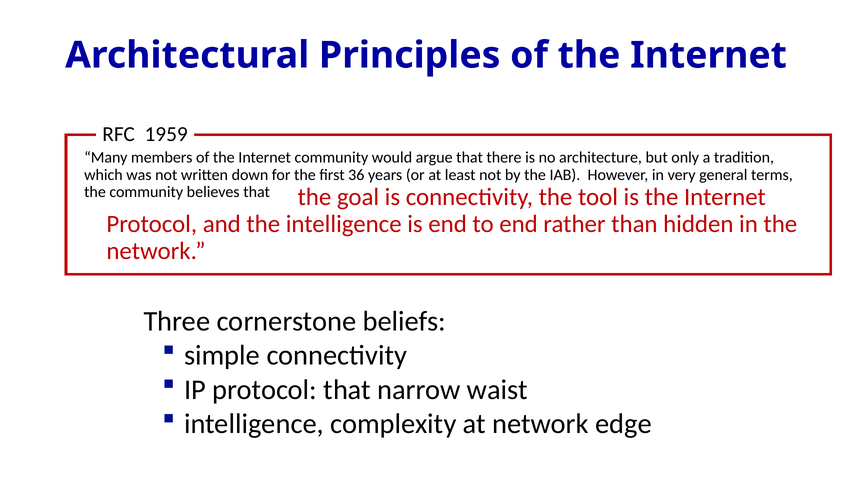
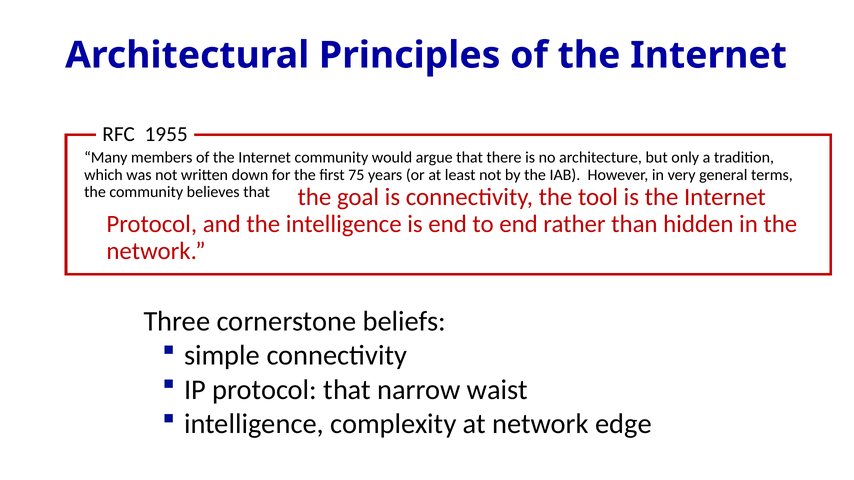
1959: 1959 -> 1955 (166, 134)
36: 36 -> 75 (356, 175)
